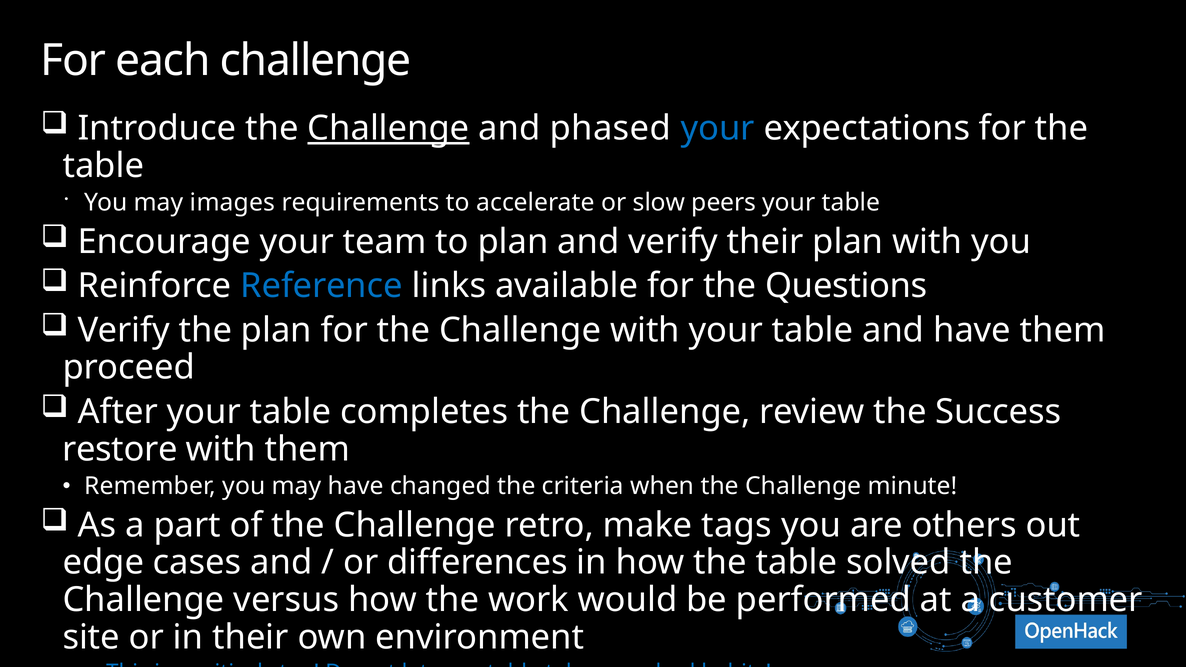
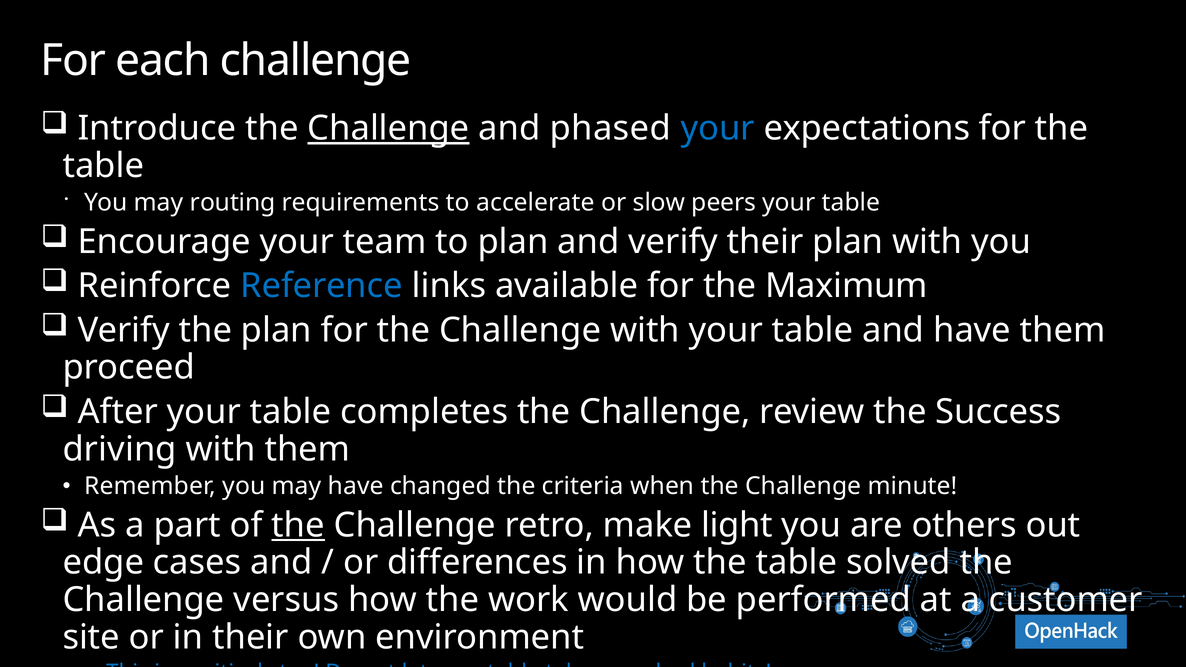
images: images -> routing (233, 203)
Questions: Questions -> Maximum (846, 286)
restore: restore -> driving (120, 449)
the underline: none -> present (298, 525)
tags: tags -> light (737, 525)
